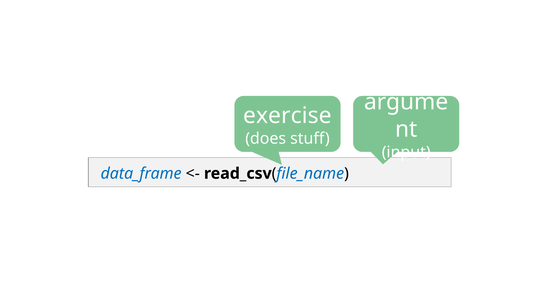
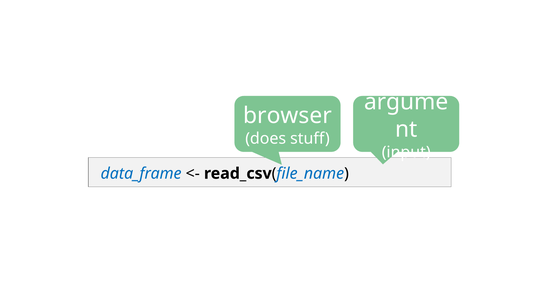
exercise: exercise -> browser (287, 116)
